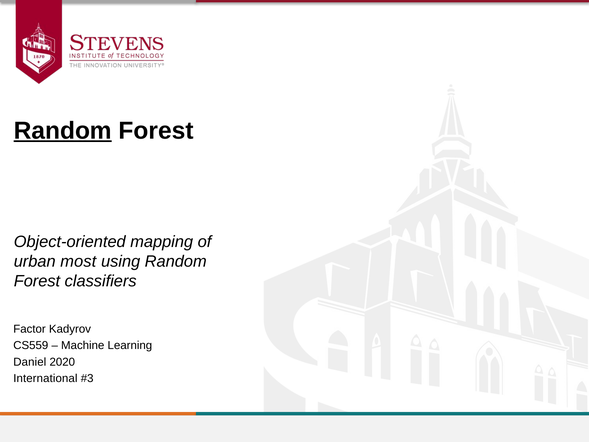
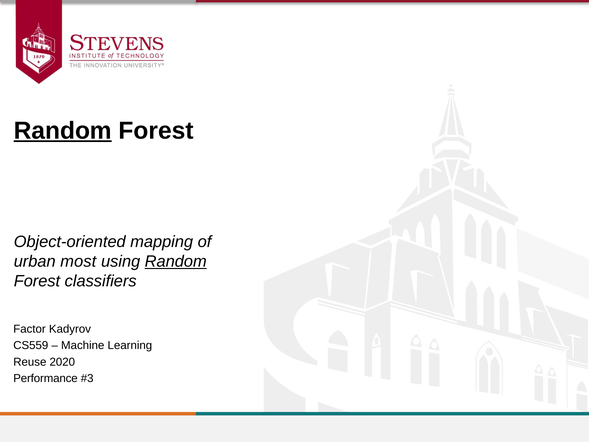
Random underline: none -> present (176, 261)
Daniel: Daniel -> Reuse (30, 362)
International: International -> Performance (45, 378)
